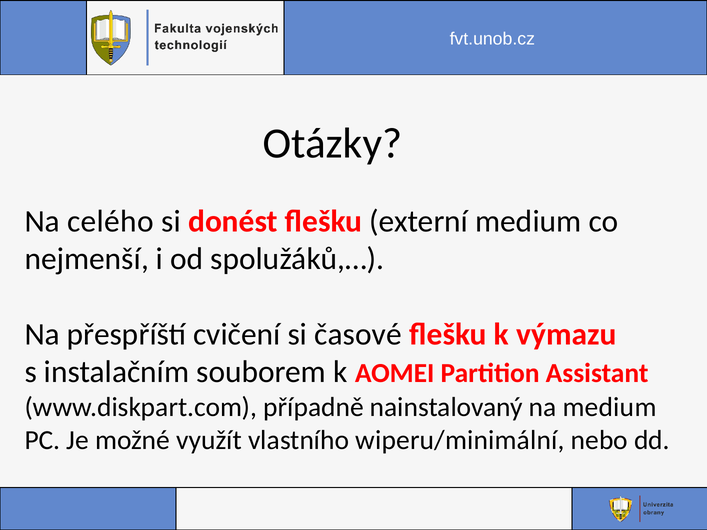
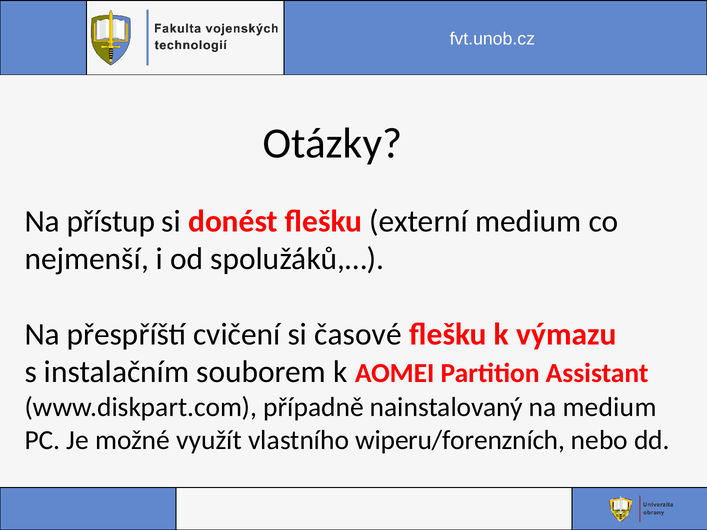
celého: celého -> přístup (111, 221)
wiperu/minimální: wiperu/minimální -> wiperu/forenzních (460, 440)
